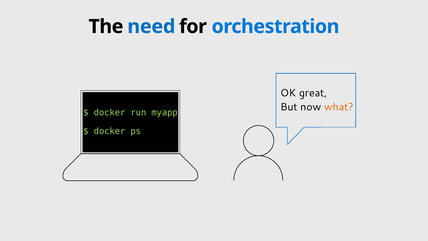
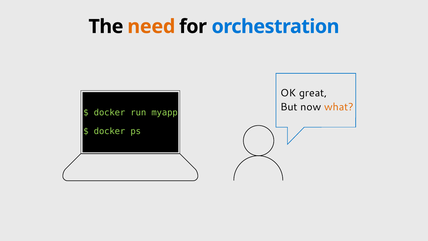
need colour: blue -> orange (151, 27)
